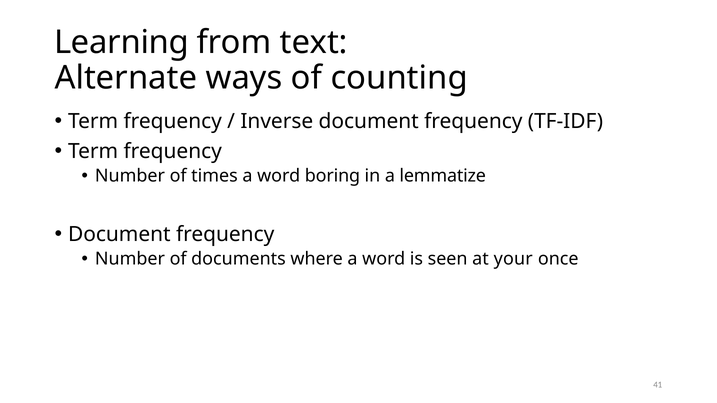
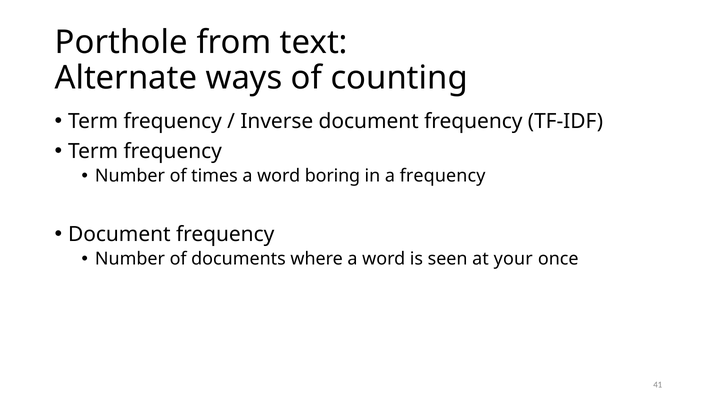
Learning: Learning -> Porthole (121, 42)
a lemmatize: lemmatize -> frequency (443, 176)
